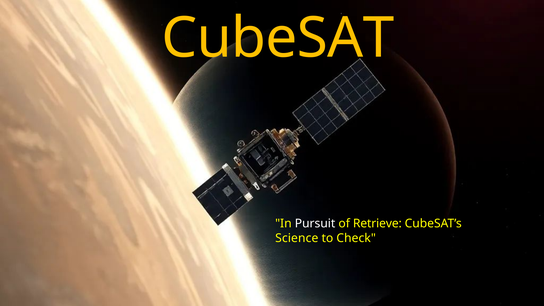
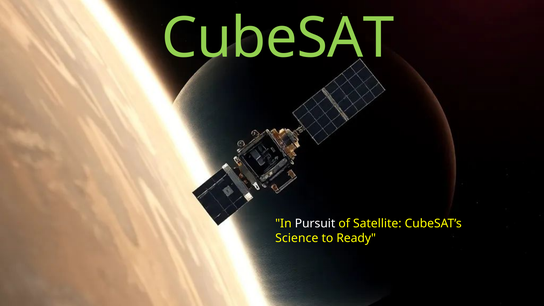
CubeSAT colour: yellow -> light green (278, 38)
Retrieve: Retrieve -> Satellite (377, 224)
Check: Check -> Ready (356, 238)
